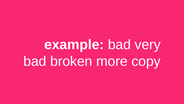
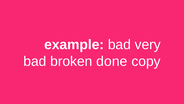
more: more -> done (112, 61)
